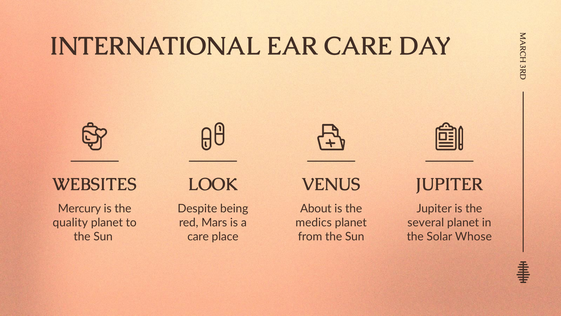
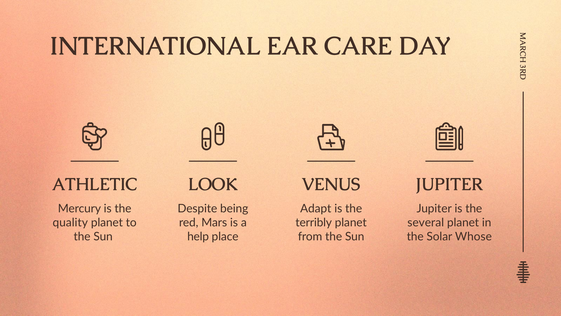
WEBSITES: WEBSITES -> ATHLETIC (95, 184)
About: About -> Adapt (316, 208)
medics: medics -> terribly (314, 222)
care: care -> help (198, 236)
